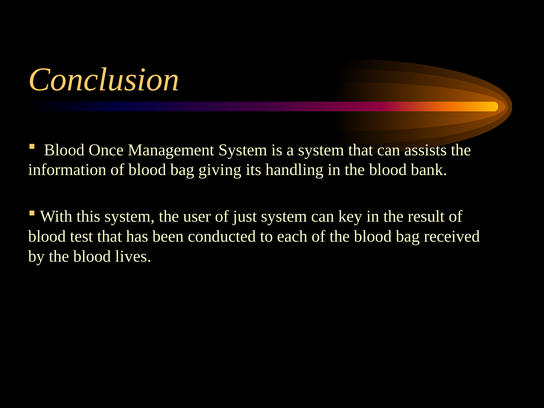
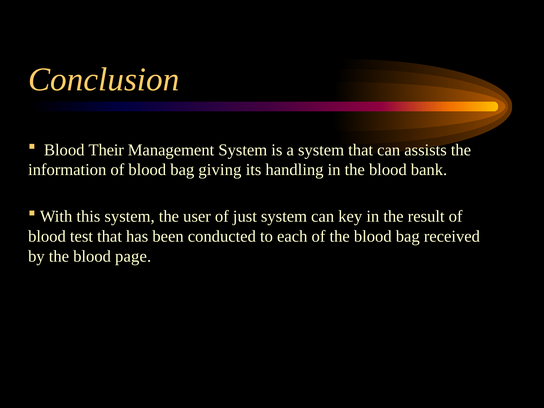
Once: Once -> Their (106, 150)
lives: lives -> page (133, 256)
